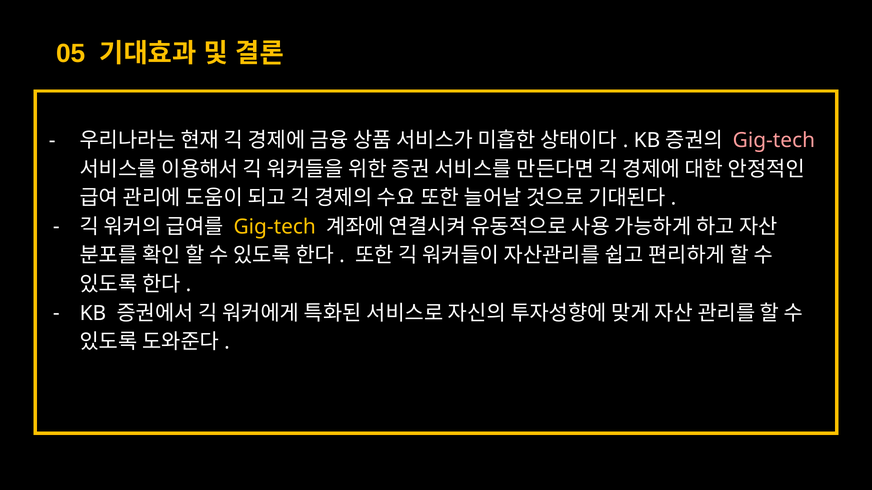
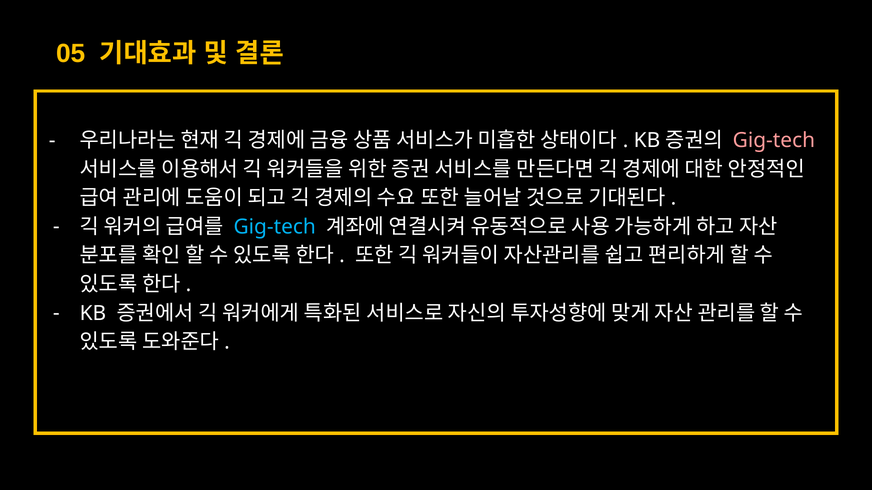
Gig-tech colour: yellow -> light blue (275, 227)
